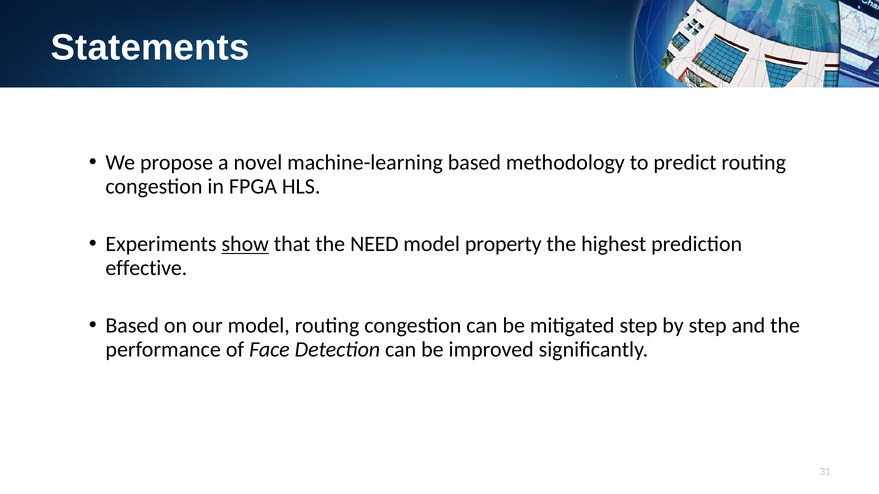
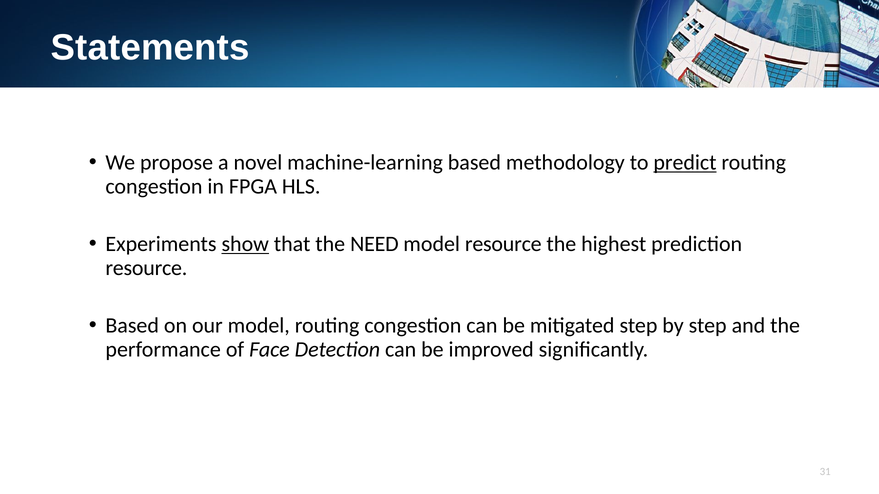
predict underline: none -> present (685, 163)
model property: property -> resource (503, 244)
effective: effective -> resource (146, 268)
